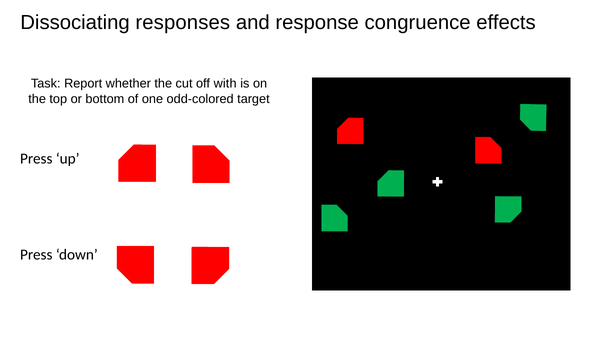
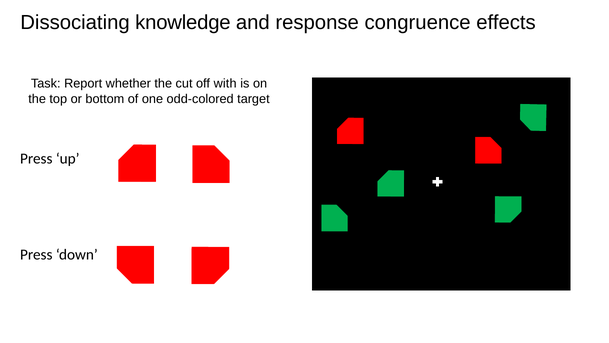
responses: responses -> knowledge (183, 22)
